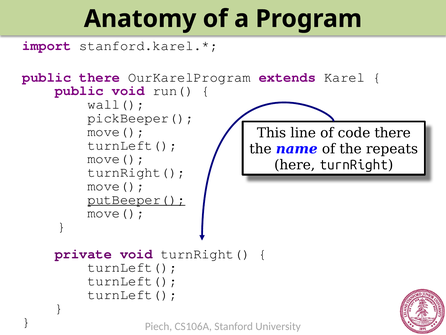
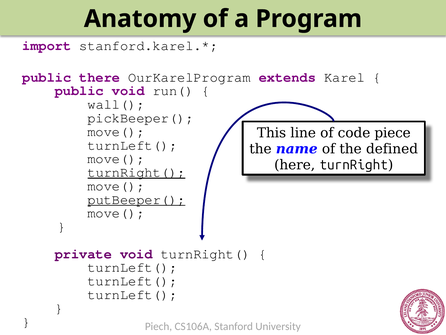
code there: there -> piece (393, 133)
repeats: repeats -> defined (392, 149)
turnRight( underline: none -> present (136, 172)
